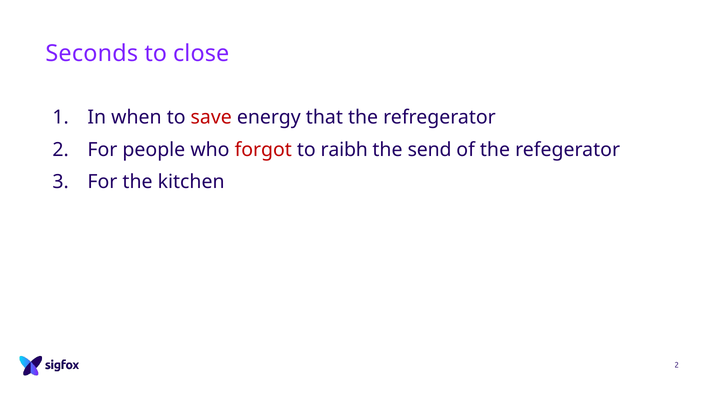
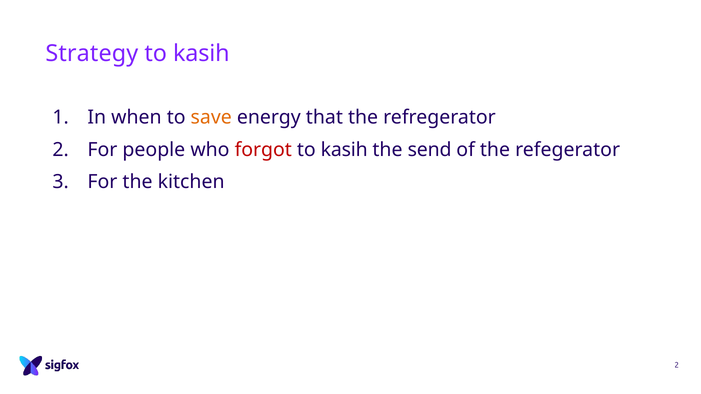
Seconds: Seconds -> Strategy (92, 54)
close: close -> kasih (201, 54)
save colour: red -> orange (211, 118)
raibh: raibh -> kasih (344, 150)
